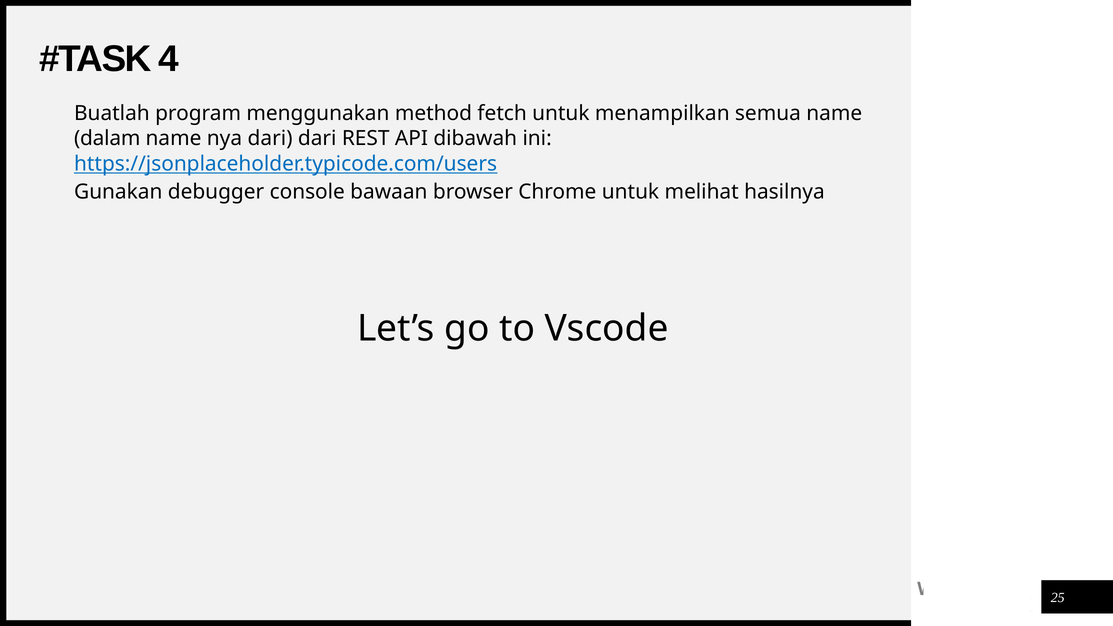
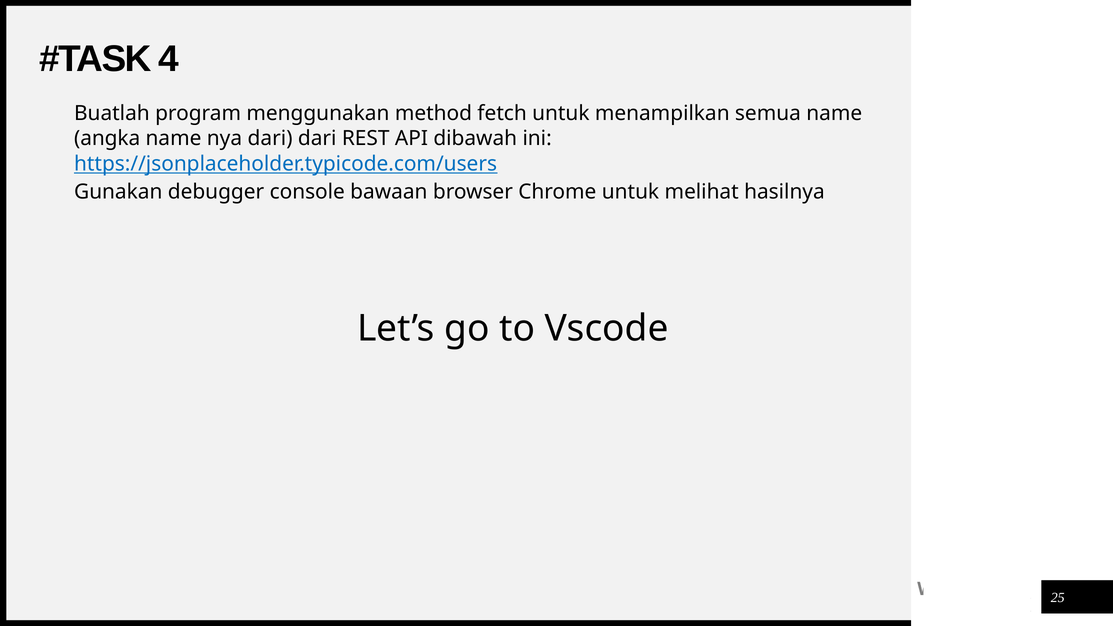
dalam: dalam -> angka (107, 139)
